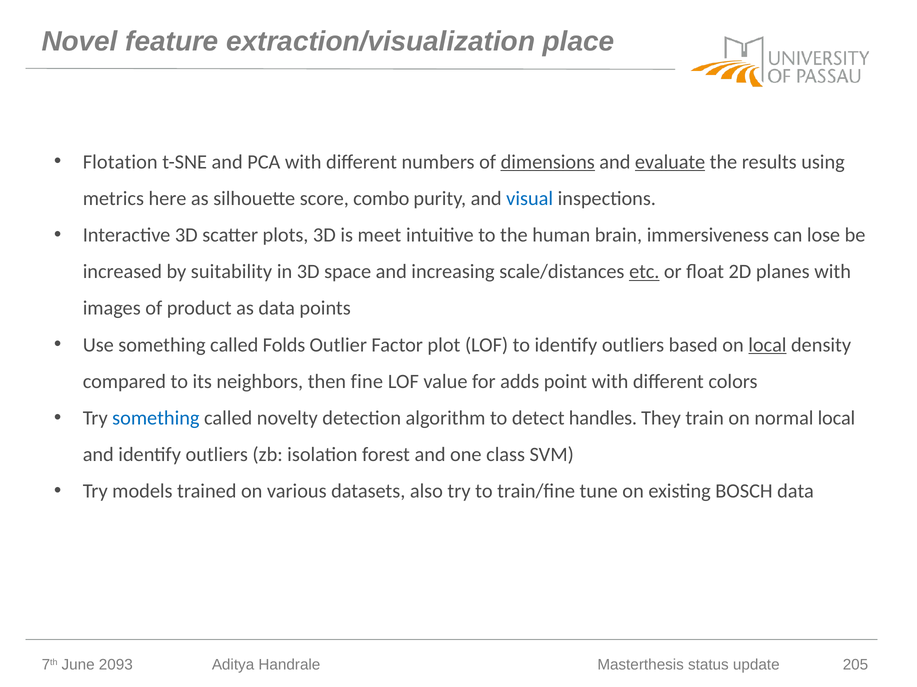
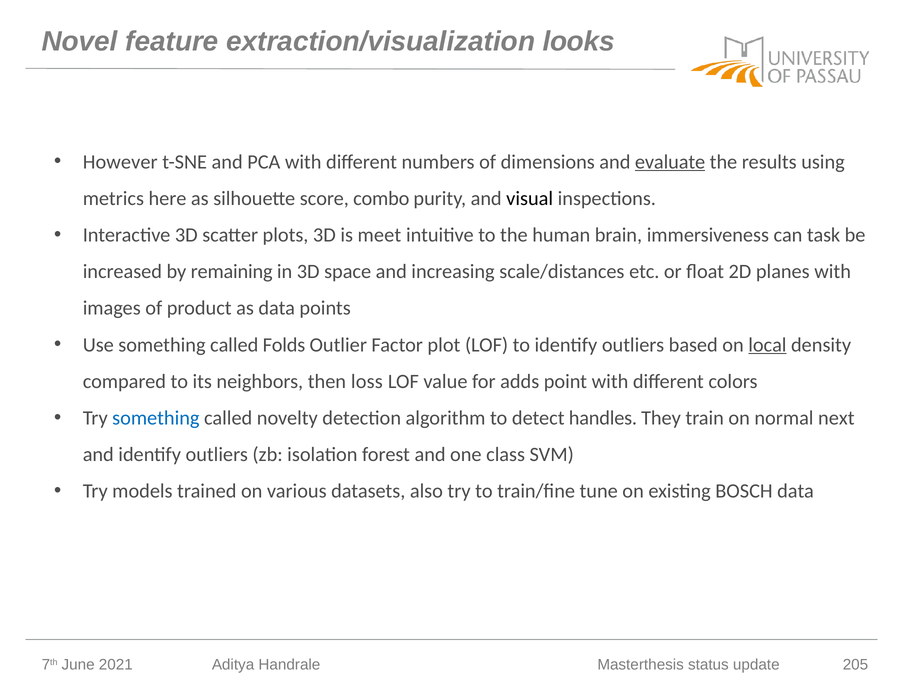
place: place -> looks (579, 42)
Flotation: Flotation -> However (120, 162)
dimensions underline: present -> none (548, 162)
visual colour: blue -> black (530, 199)
lose: lose -> task (824, 235)
suitability: suitability -> remaining (232, 272)
etc underline: present -> none (644, 272)
fine: fine -> loss (367, 382)
normal local: local -> next (836, 419)
2093: 2093 -> 2021 (116, 665)
